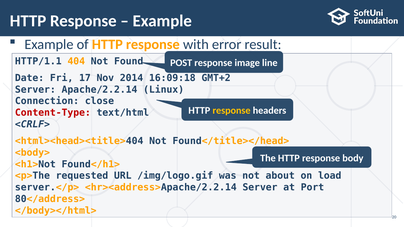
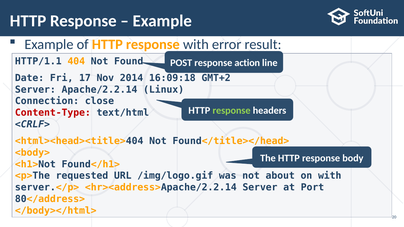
image: image -> action (247, 63)
response colour: yellow -> light green (232, 111)
on load: load -> with (330, 176)
